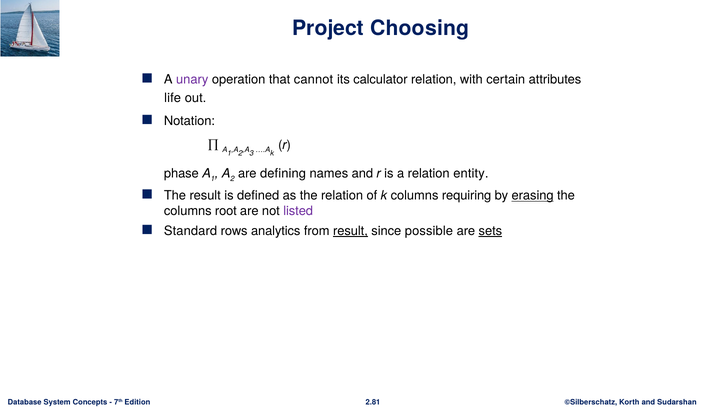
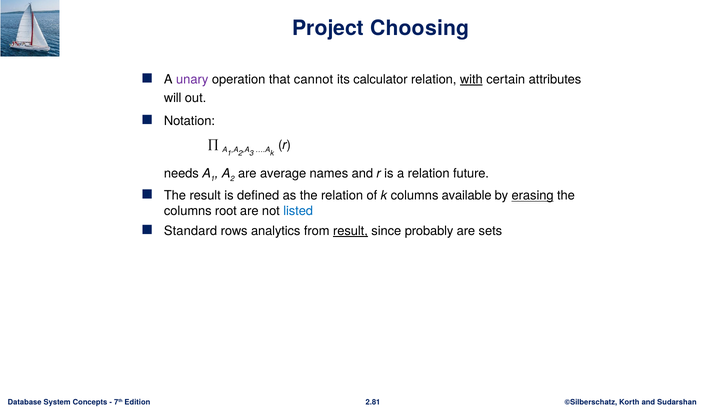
with underline: none -> present (471, 79)
life: life -> will (173, 98)
phase: phase -> needs (181, 174)
defining: defining -> average (283, 174)
entity: entity -> future (471, 174)
requiring: requiring -> available (467, 196)
listed colour: purple -> blue (298, 211)
possible: possible -> probably (429, 231)
sets underline: present -> none (490, 231)
